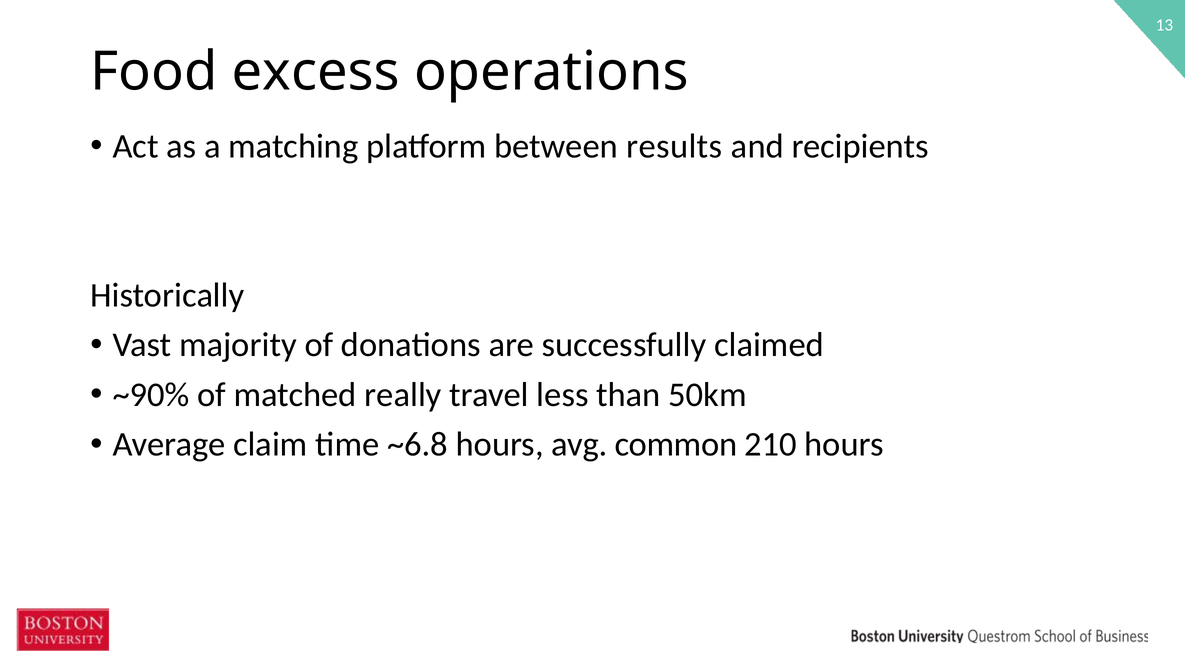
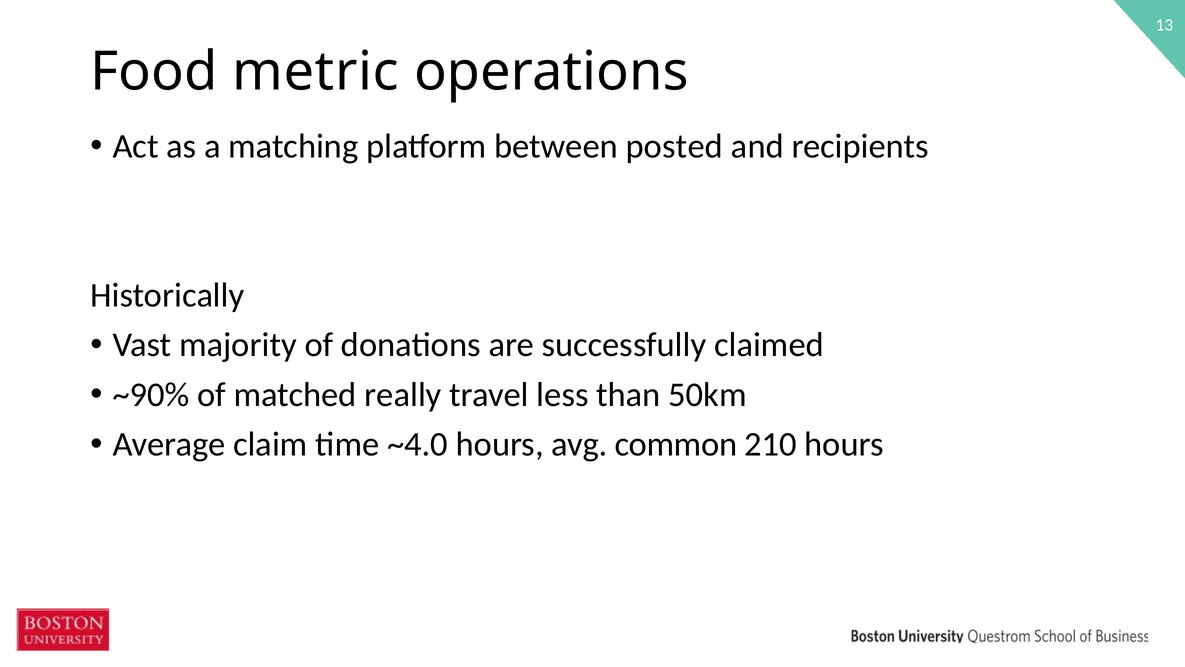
excess: excess -> metric (316, 72)
results: results -> posted (674, 146)
~6.8: ~6.8 -> ~4.0 (418, 444)
